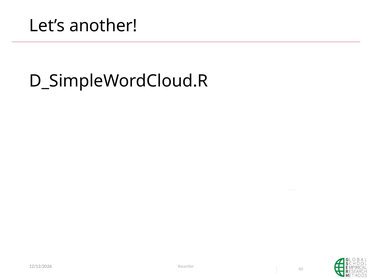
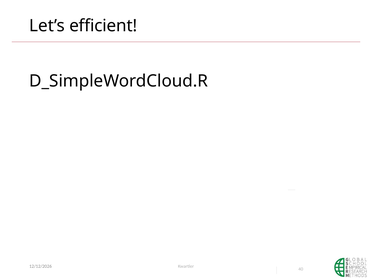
another: another -> efficient (103, 26)
